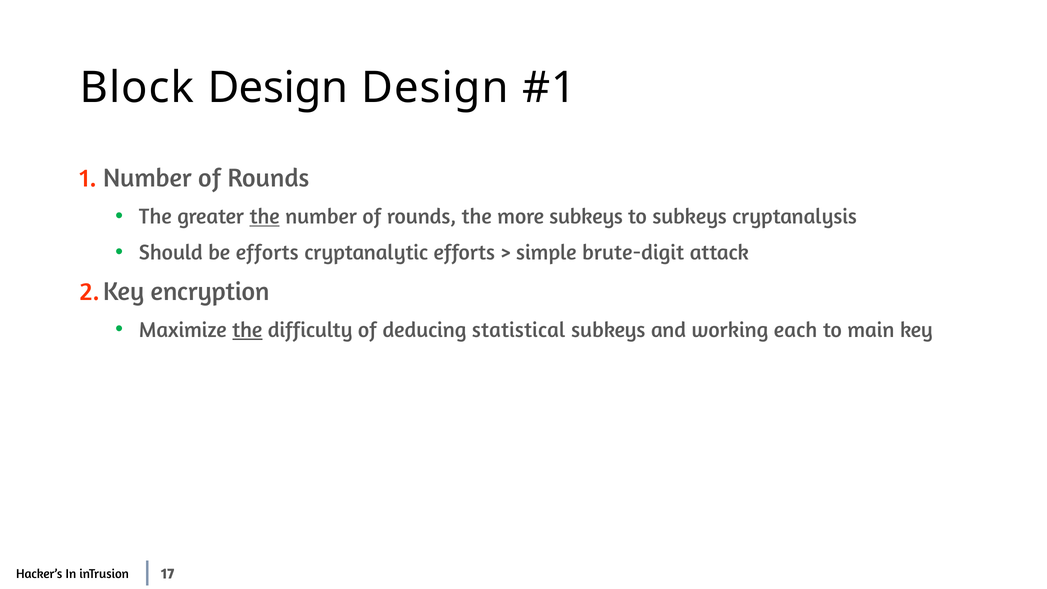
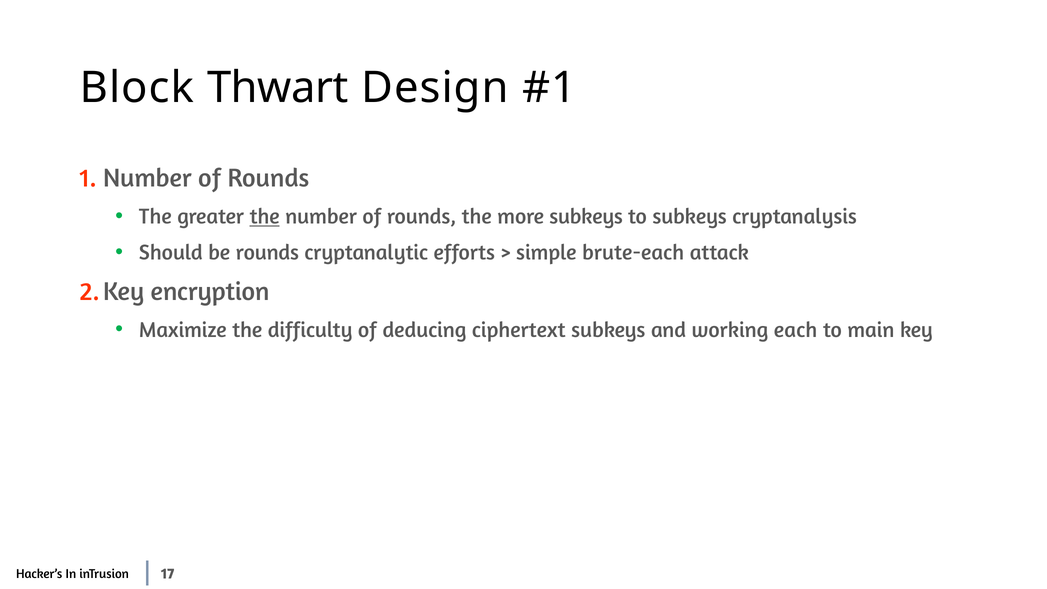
Block Design: Design -> Thwart (278, 88)
be efforts: efforts -> rounds (267, 253)
brute-digit: brute-digit -> brute-each (633, 253)
the underline: present -> none (247, 330)
statistical: statistical -> ciphertext (519, 330)
